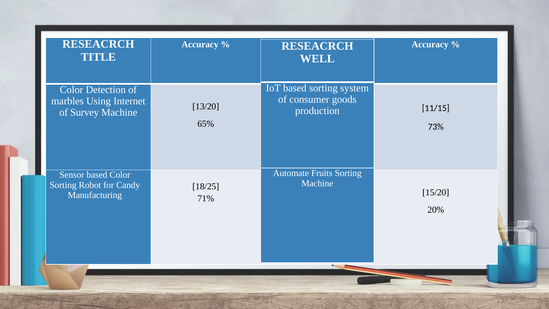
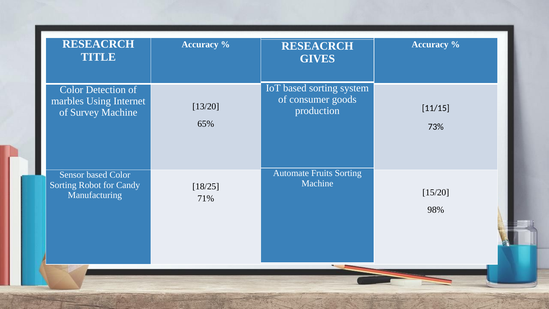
WELL: WELL -> GIVES (317, 59)
20%: 20% -> 98% (436, 210)
